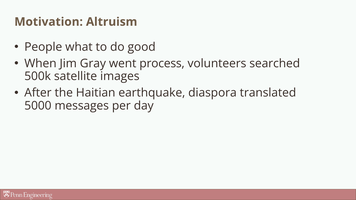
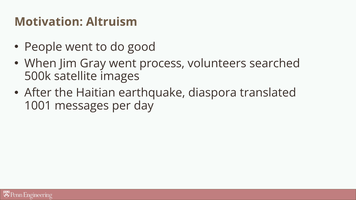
People what: what -> went (79, 47)
5000: 5000 -> 1001 (38, 106)
